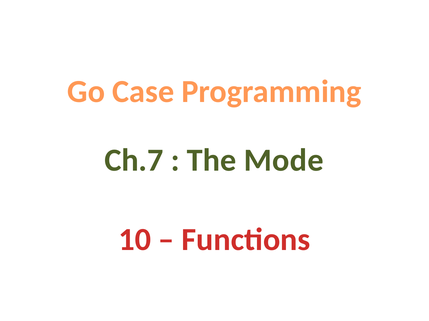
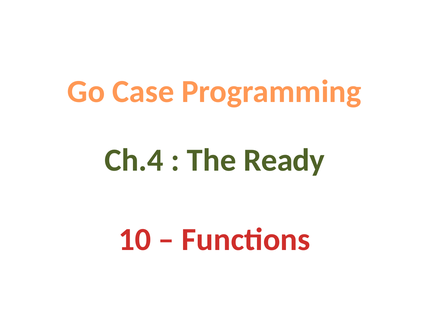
Ch.7: Ch.7 -> Ch.4 (134, 161)
Mode: Mode -> Ready (284, 161)
